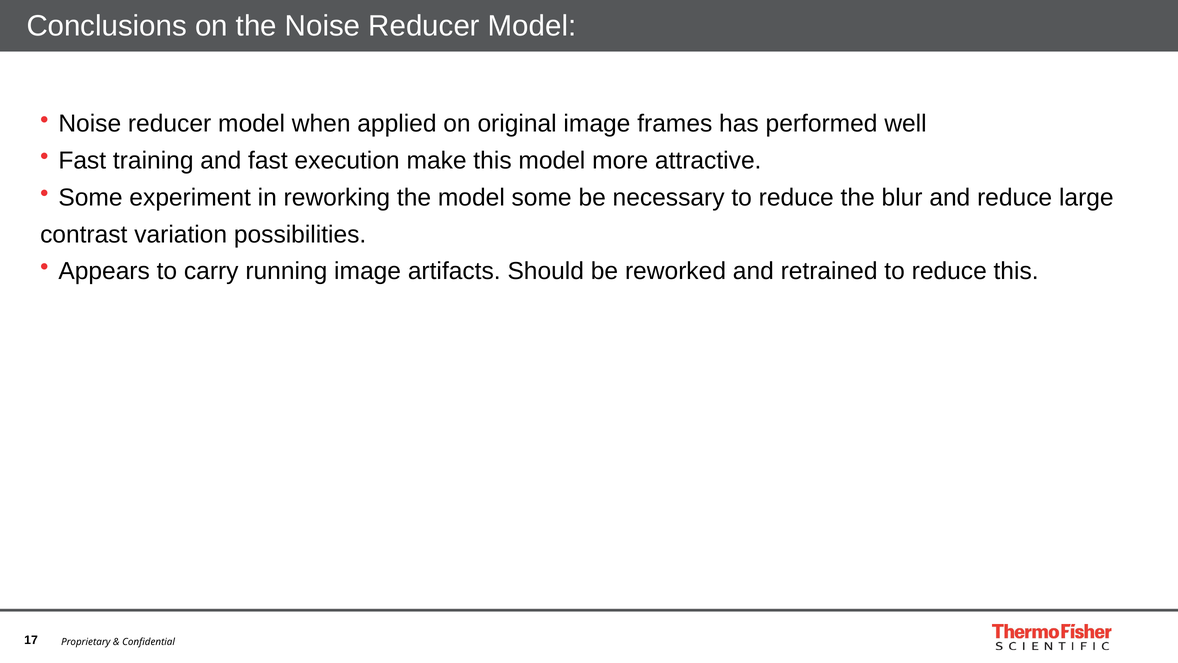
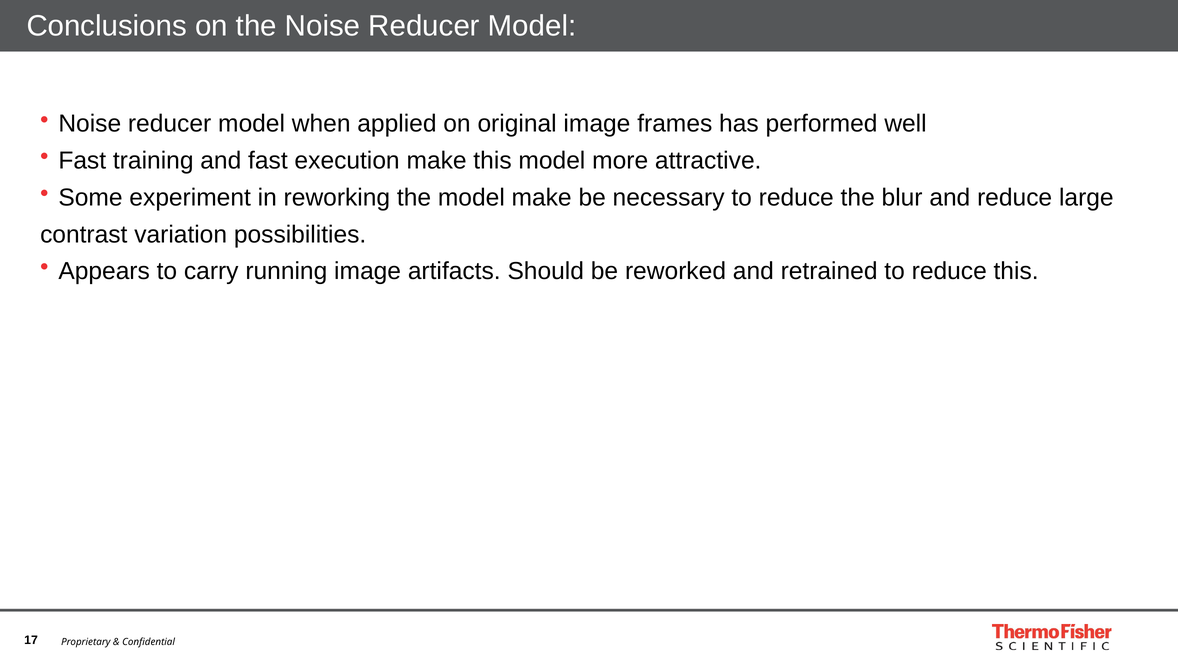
model some: some -> make (542, 197)
